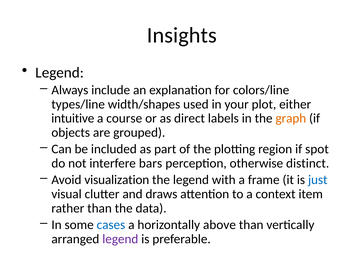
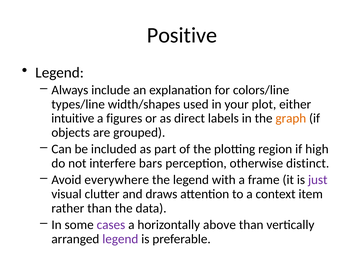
Insights: Insights -> Positive (182, 35)
course: course -> figures (124, 118)
spot: spot -> high (317, 149)
visualization: visualization -> everywhere (117, 180)
just colour: blue -> purple (318, 180)
cases colour: blue -> purple (111, 225)
